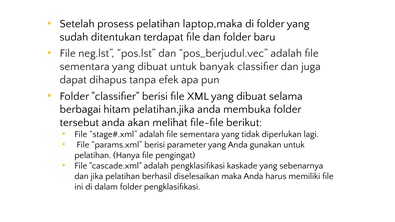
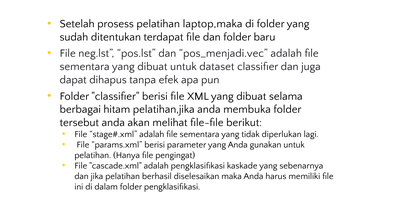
pos_berjudul.vec: pos_berjudul.vec -> pos_menjadi.vec (223, 53)
banyak: banyak -> dataset (217, 67)
